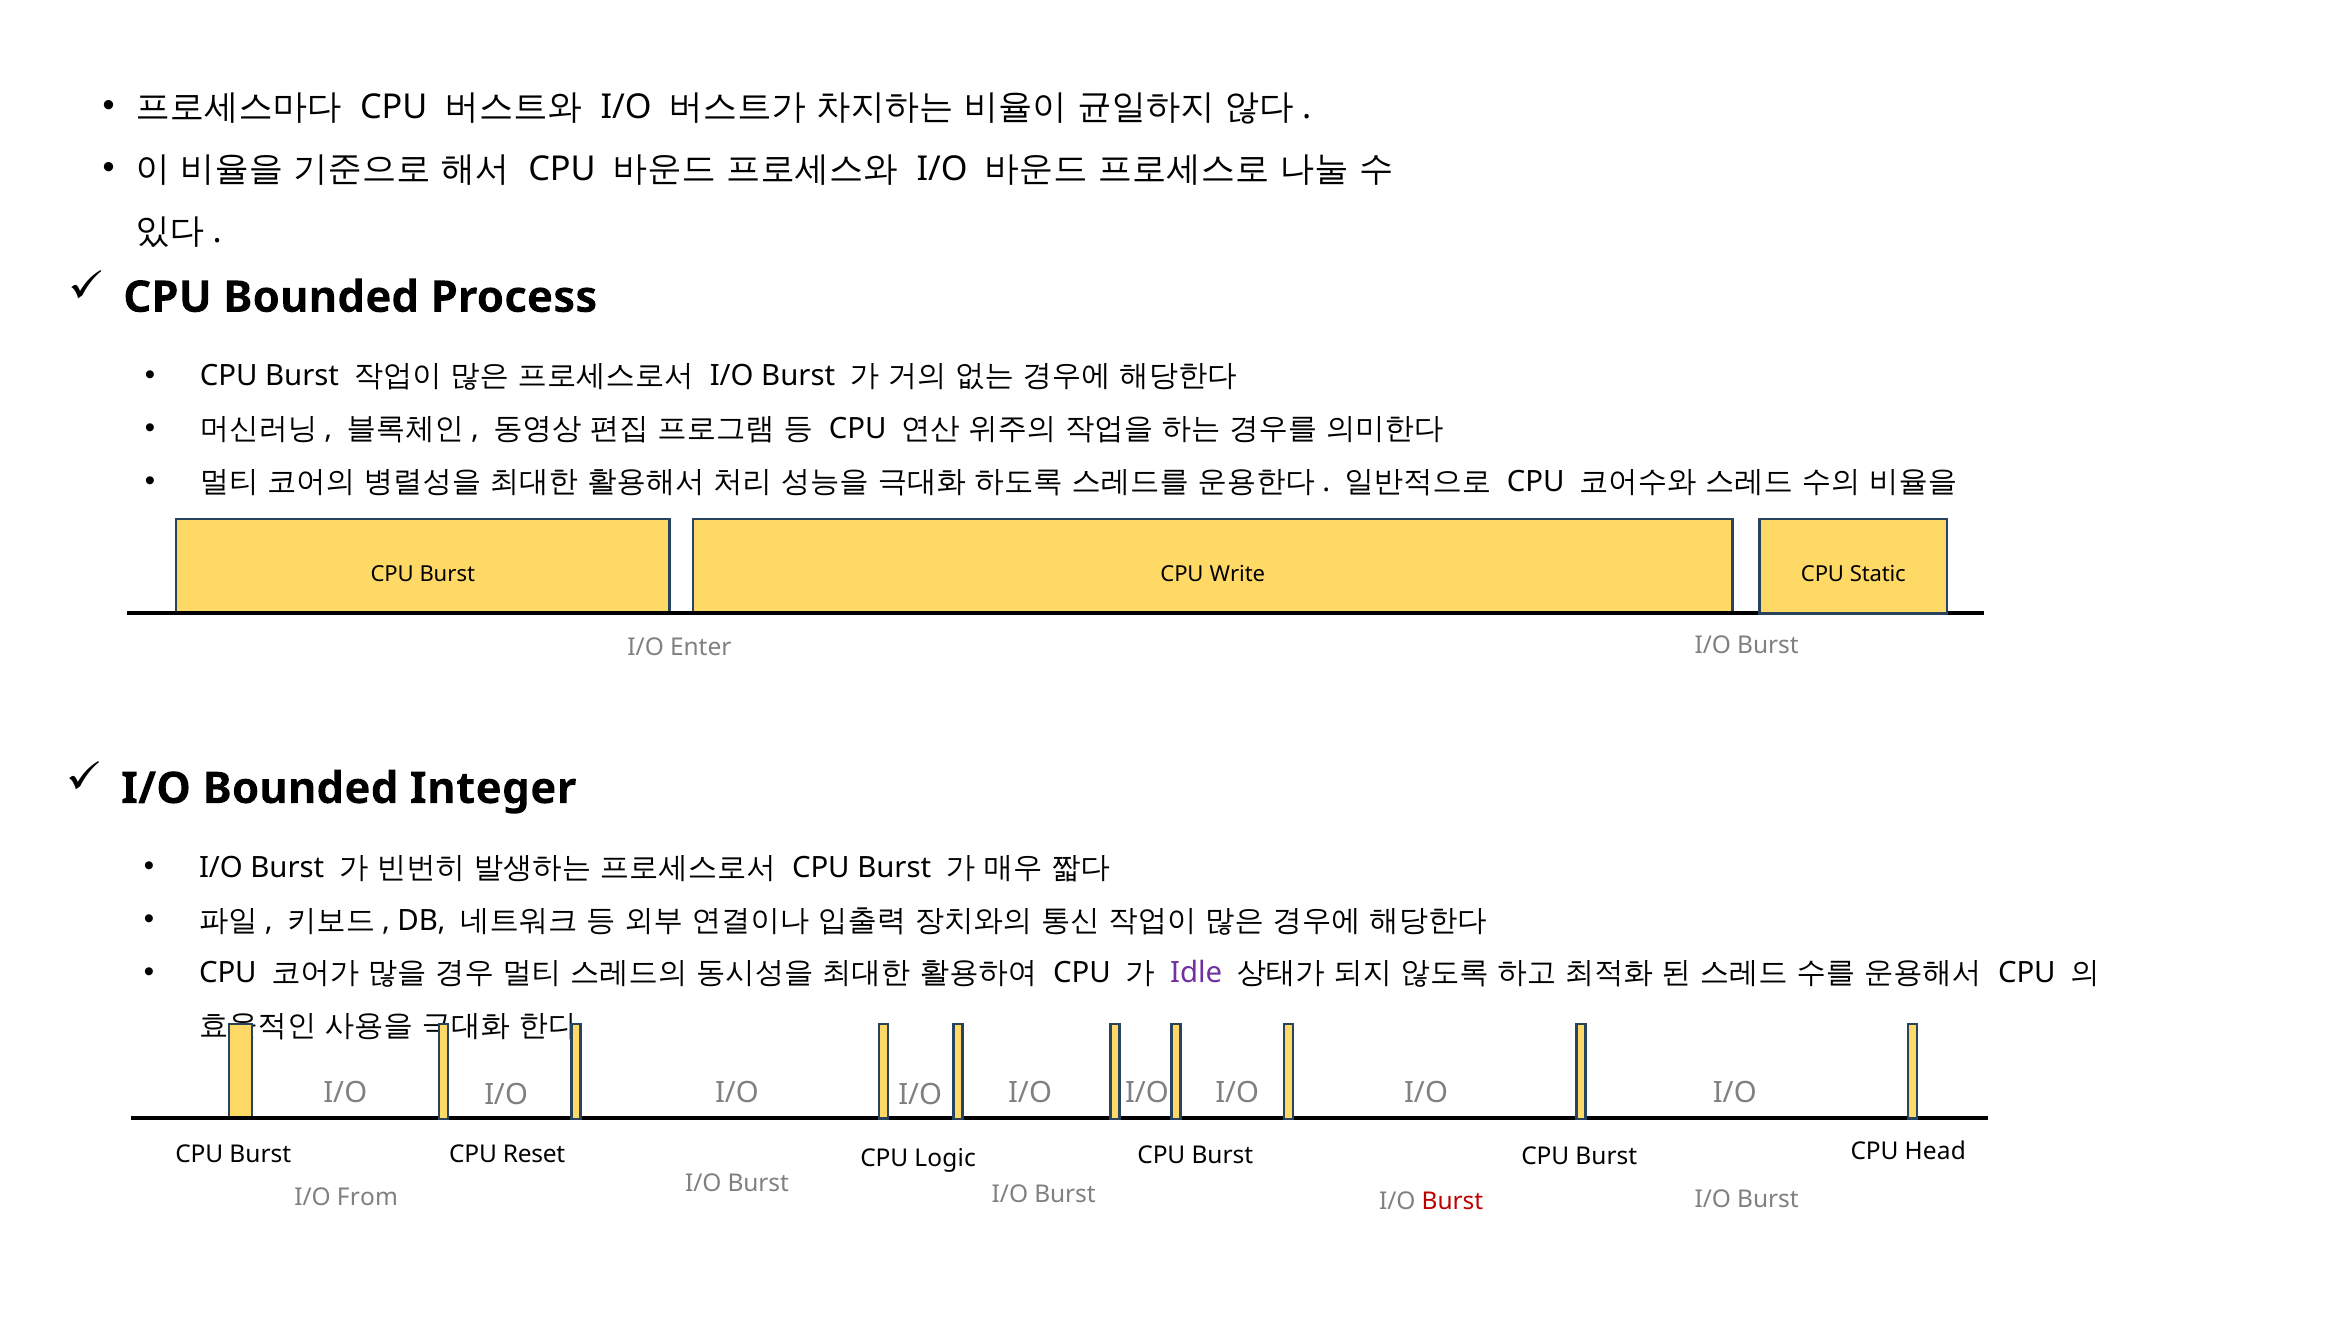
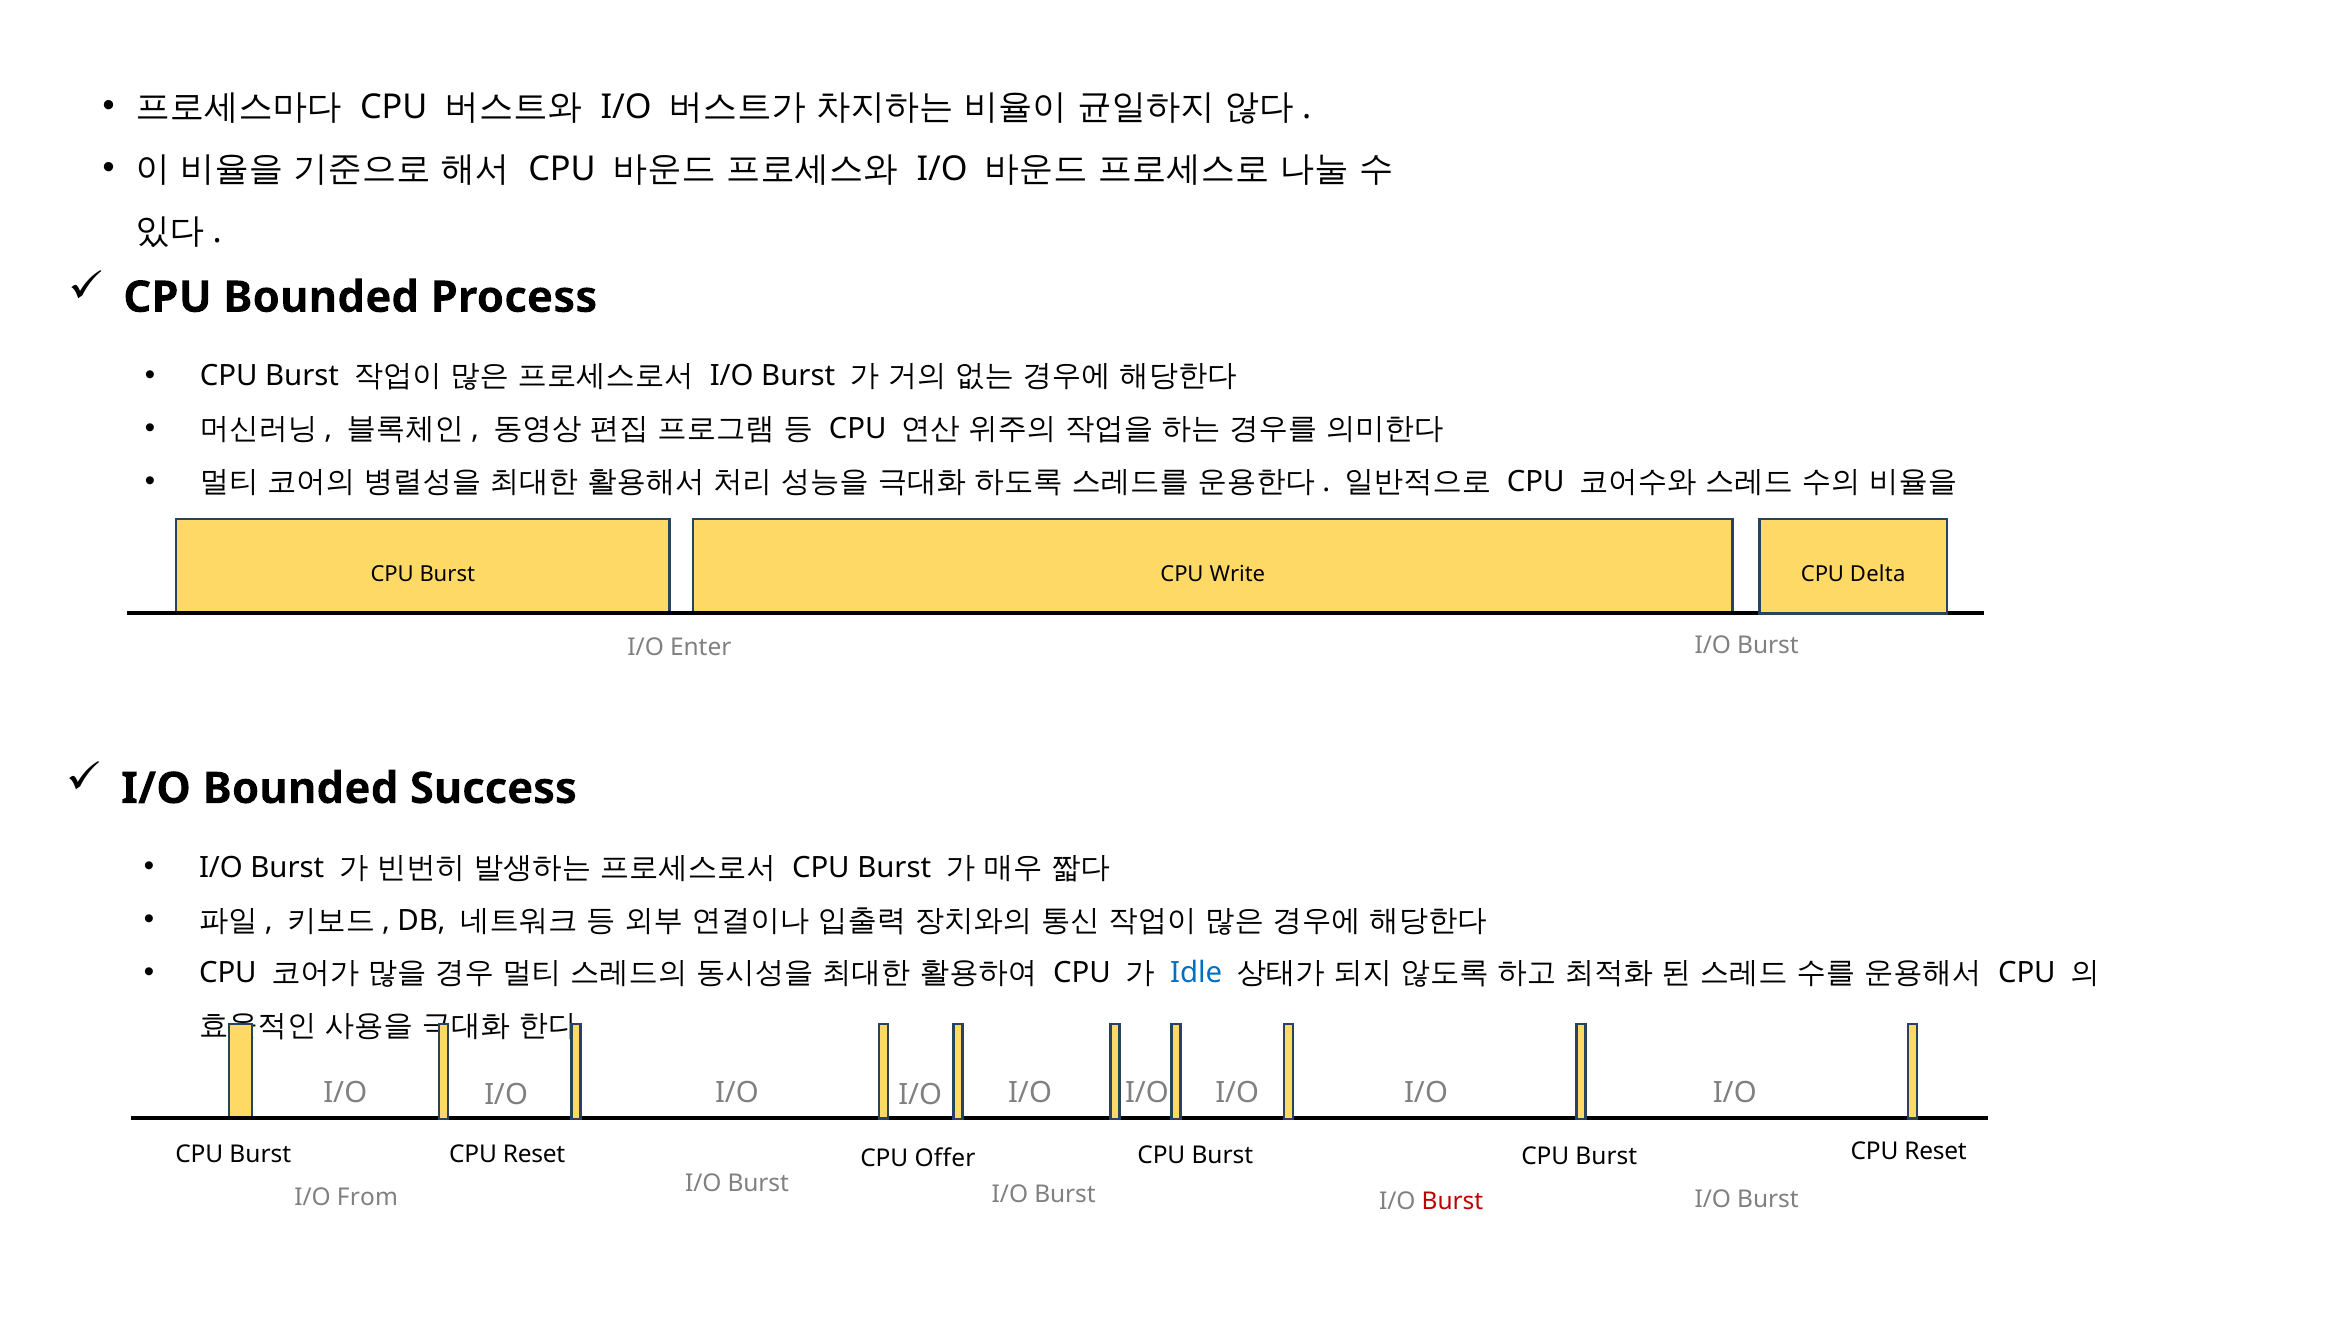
Static: Static -> Delta (1878, 575)
Integer: Integer -> Success (493, 789)
Idle colour: purple -> blue (1196, 973)
Logic: Logic -> Offer (945, 1159)
Head: Head -> Reset (1936, 1152)
